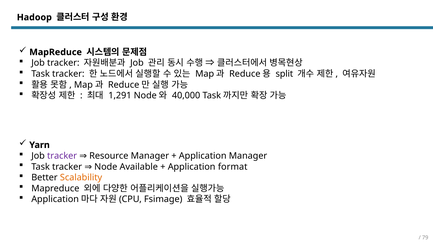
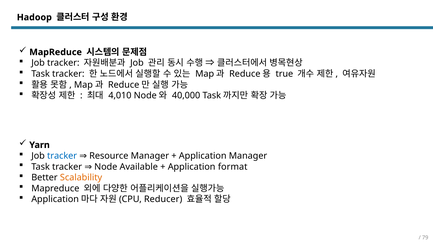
split: split -> true (284, 74)
1,291: 1,291 -> 4,010 (120, 95)
tracker colour: purple -> blue (62, 156)
Fsimage: Fsimage -> Reducer (163, 199)
